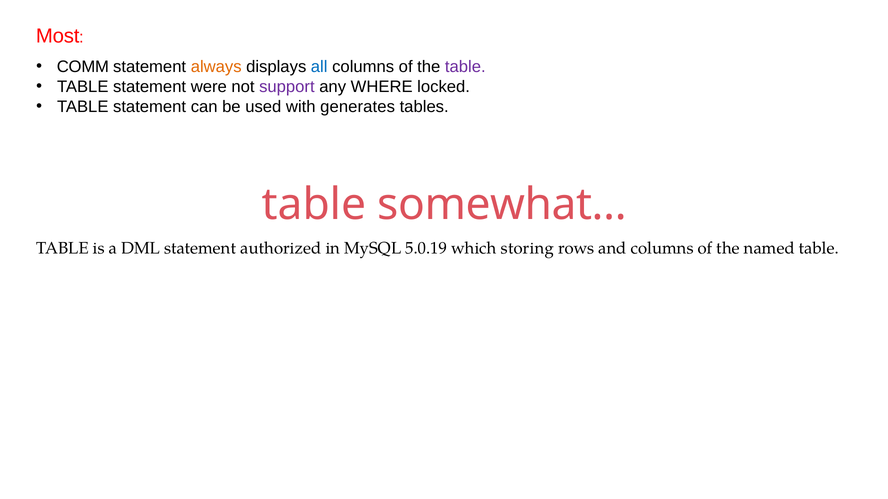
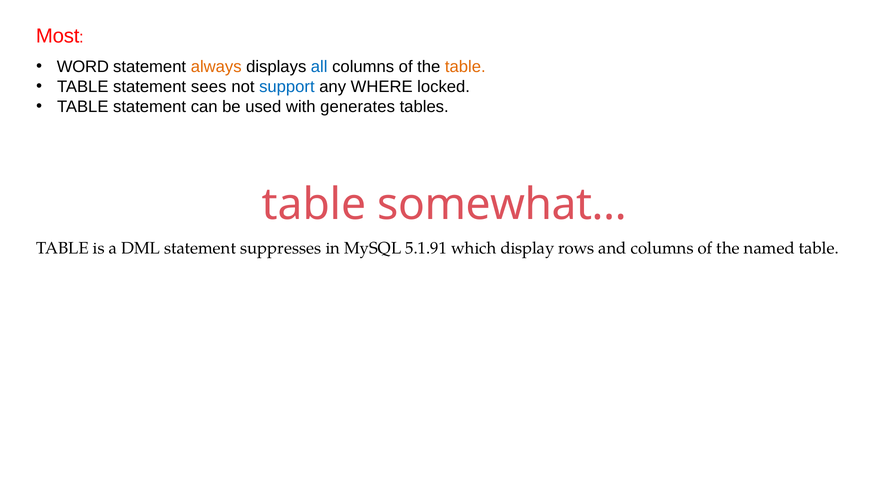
COMM: COMM -> WORD (83, 67)
table colour: purple -> orange (465, 67)
were: were -> sees (209, 87)
support colour: purple -> blue (287, 87)
authorized: authorized -> suppresses (281, 248)
5.0.19: 5.0.19 -> 5.1.91 (426, 248)
storing: storing -> display (527, 248)
